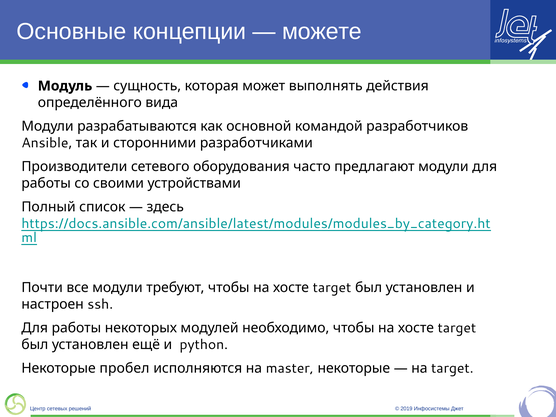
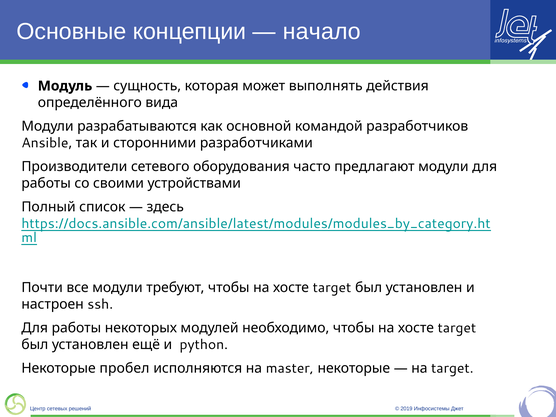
можете: можете -> начало (322, 32)
